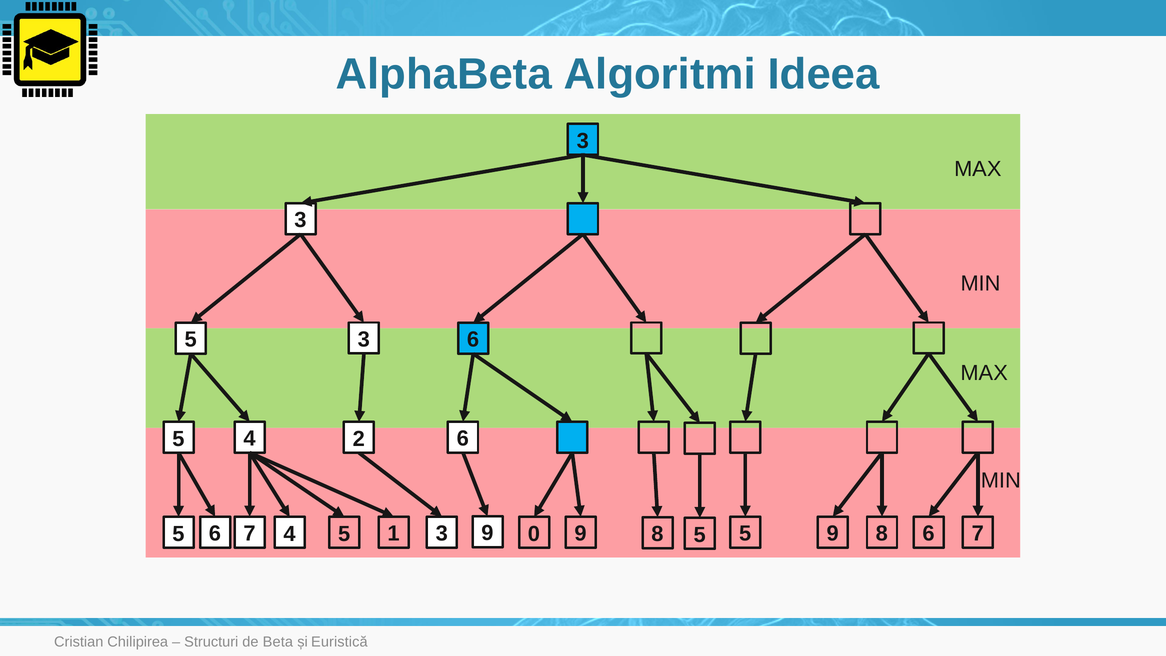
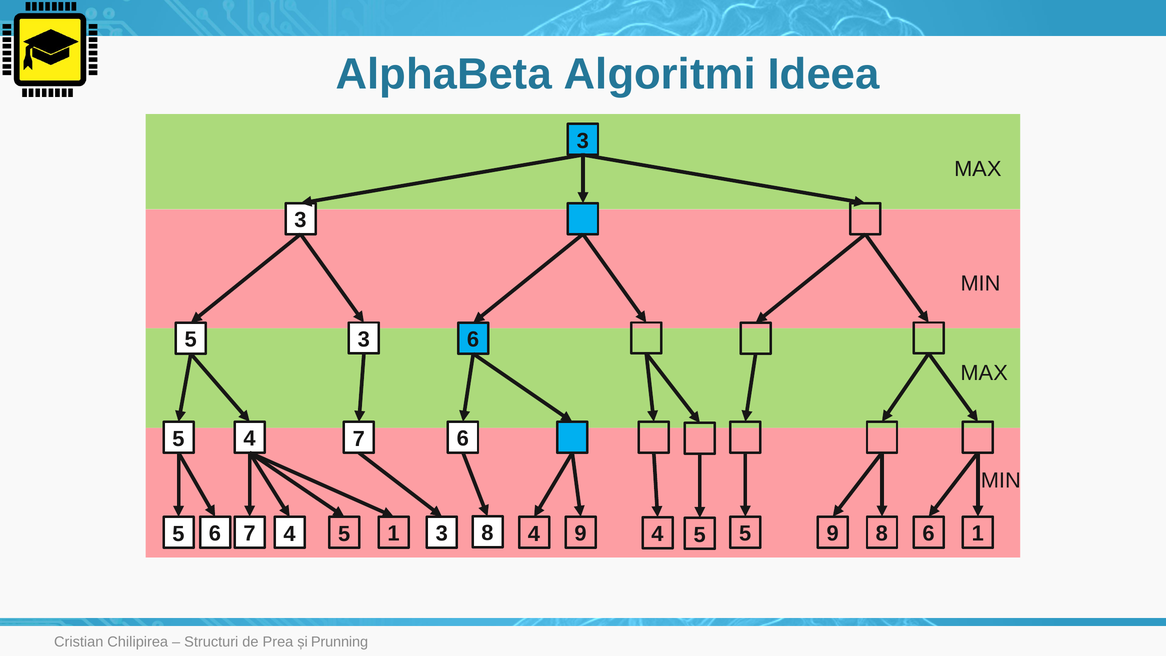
5 2: 2 -> 7 (359, 439)
6 8: 8 -> 4 (657, 534)
1 9: 9 -> 8 (487, 533)
5 0: 0 -> 4 (534, 534)
9 7: 7 -> 1 (978, 533)
Beta: Beta -> Prea (278, 642)
Euristică: Euristică -> Prunning (340, 642)
